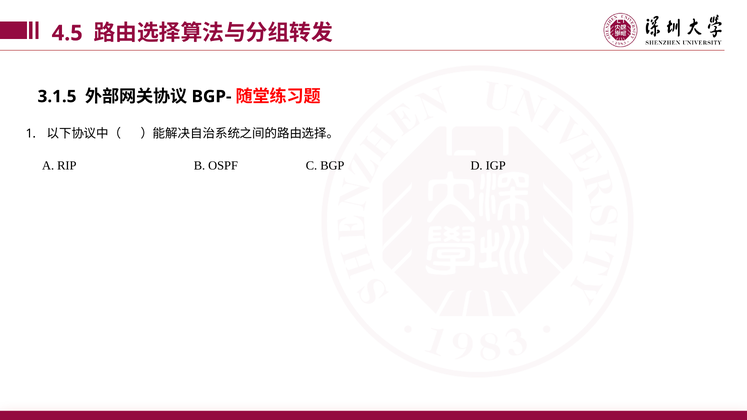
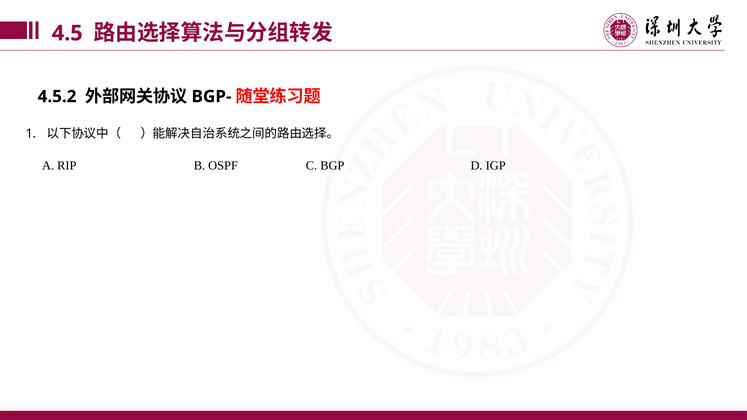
3.1.5: 3.1.5 -> 4.5.2 (57, 97)
